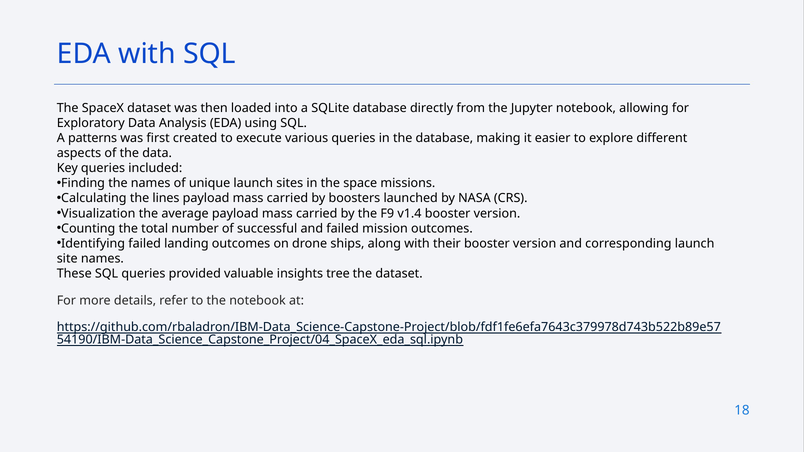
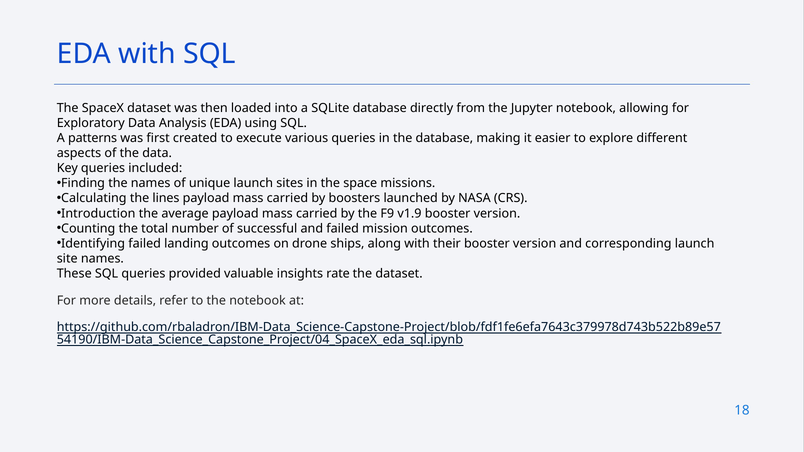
Visualization: Visualization -> Introduction (98, 213)
v1.4: v1.4 -> v1.9 (409, 213)
tree: tree -> rate (338, 274)
